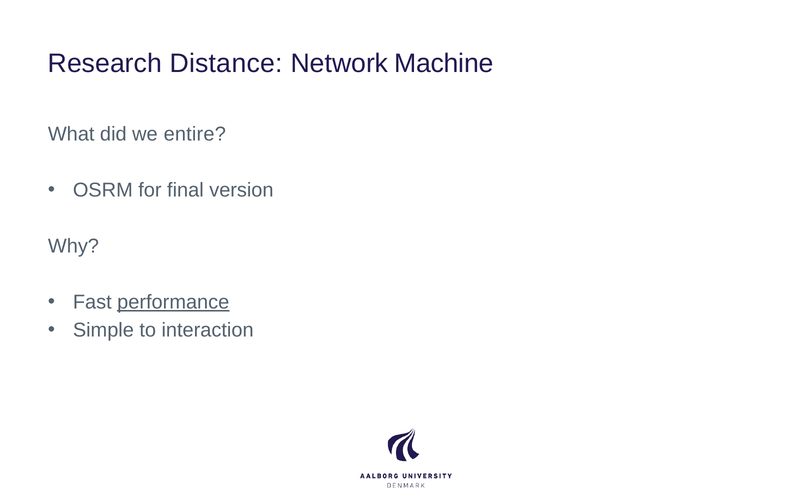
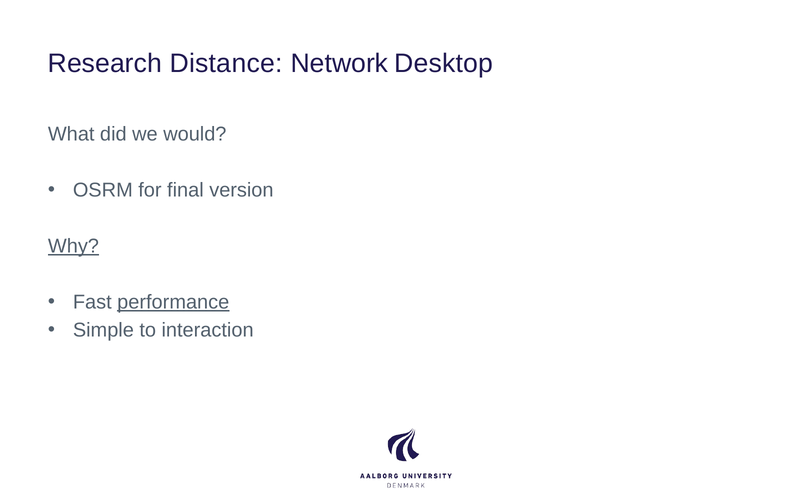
Machine: Machine -> Desktop (444, 63)
entire: entire -> would (195, 134)
Why underline: none -> present (73, 246)
